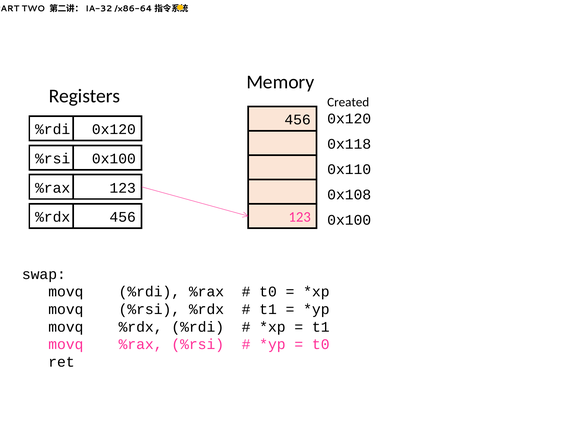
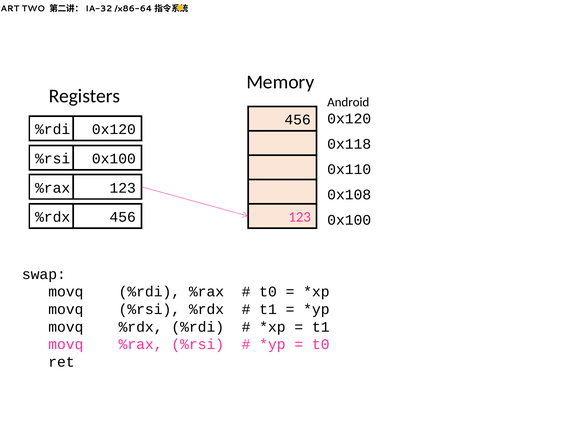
Created: Created -> Android (348, 102)
